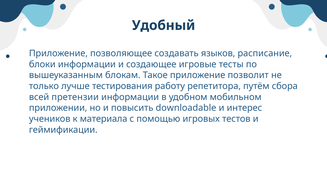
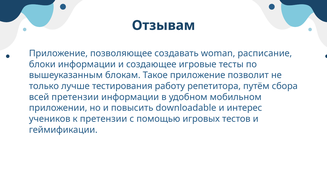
Удобный: Удобный -> Отзывам (164, 25)
языков: языков -> woman (218, 53)
к материала: материала -> претензии (104, 119)
